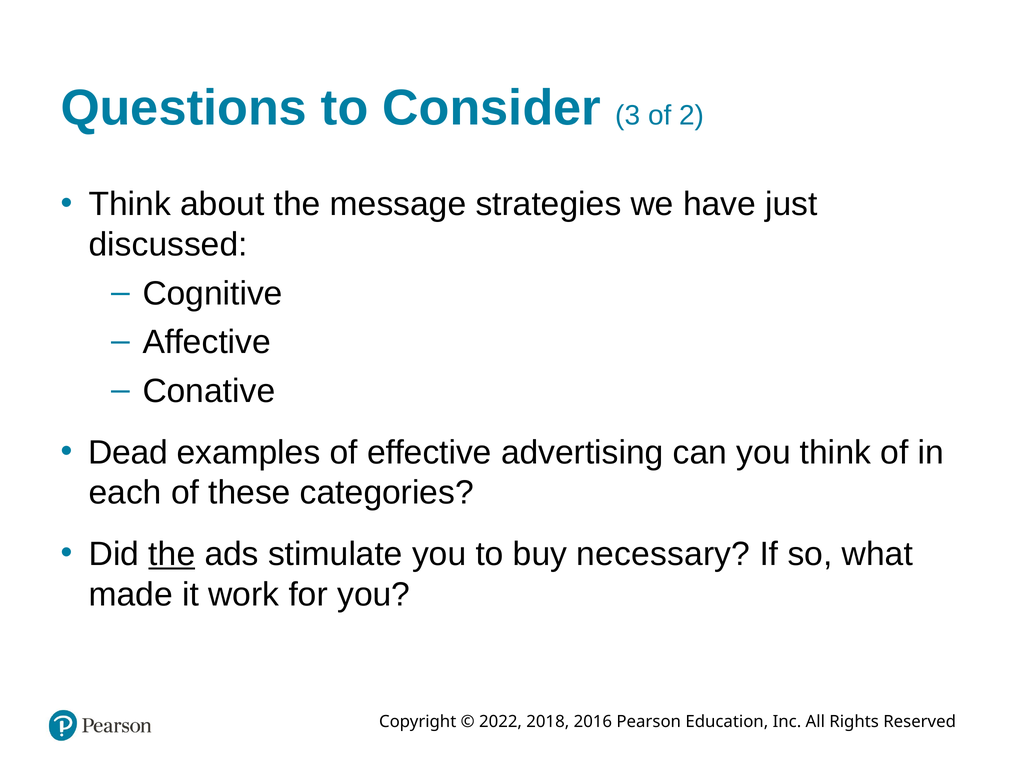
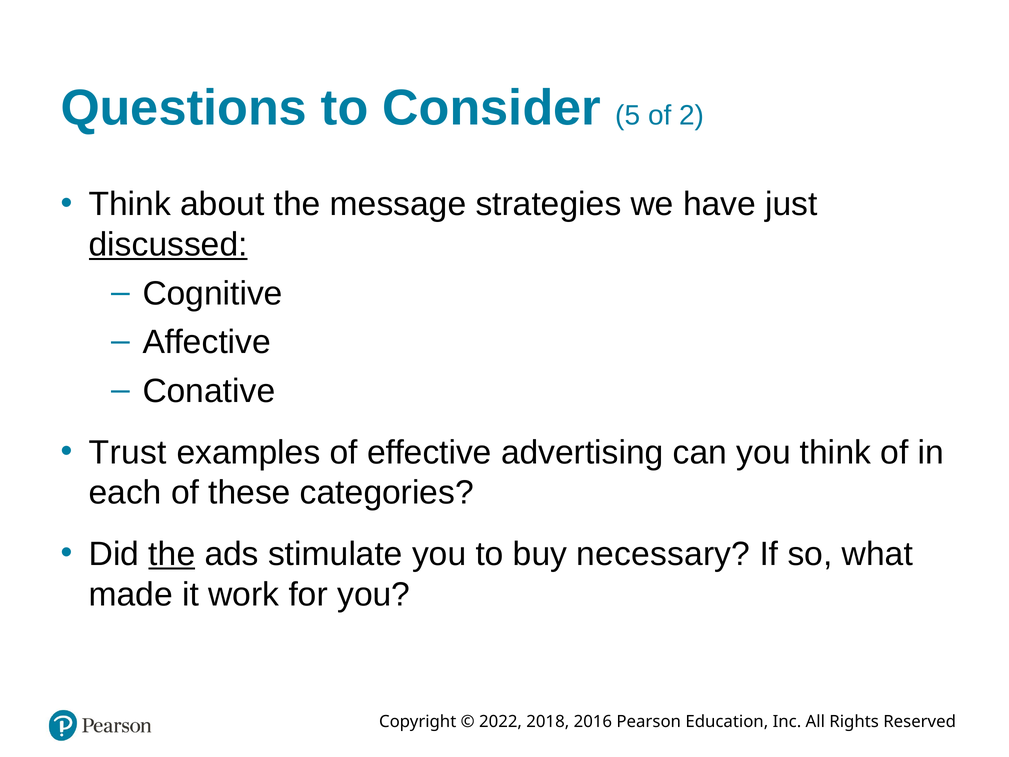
3: 3 -> 5 (628, 115)
discussed underline: none -> present (168, 245)
Dead: Dead -> Trust (128, 452)
